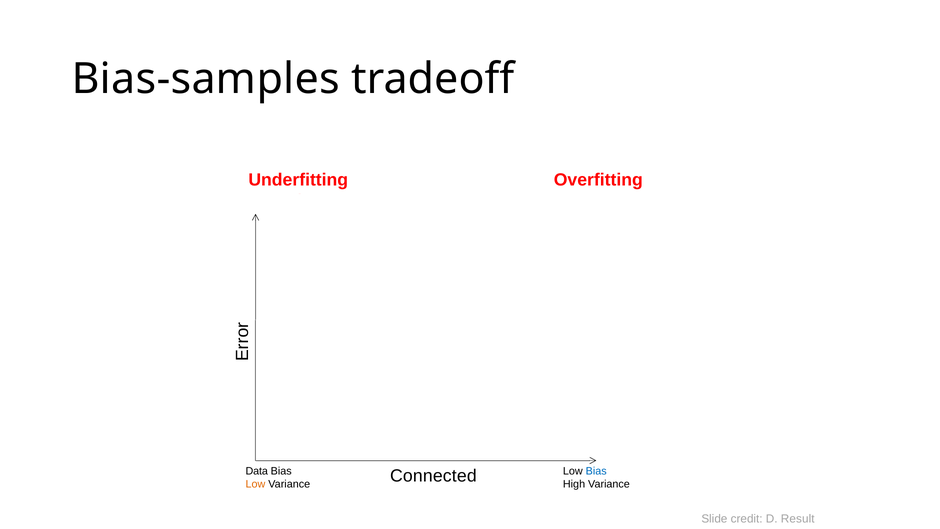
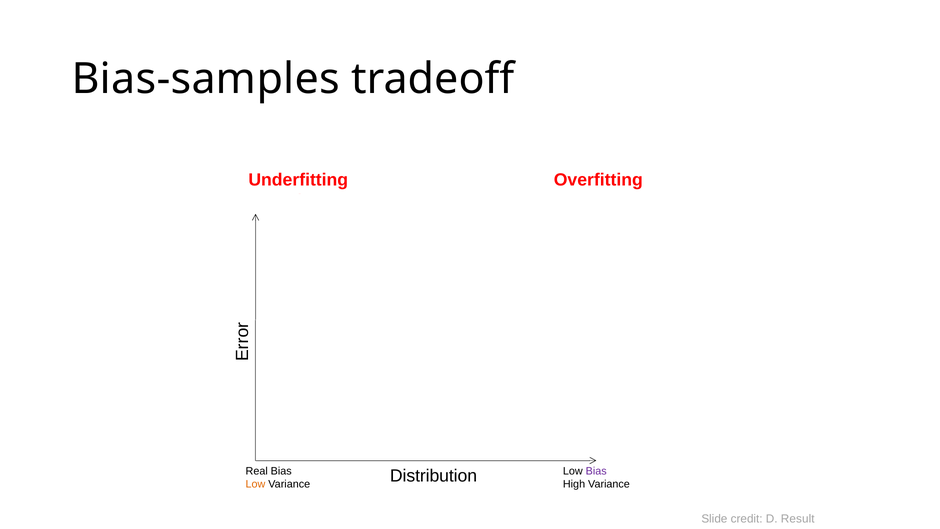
Data: Data -> Real (257, 471)
Connected: Connected -> Distribution (434, 476)
Bias colour: blue -> purple (596, 471)
